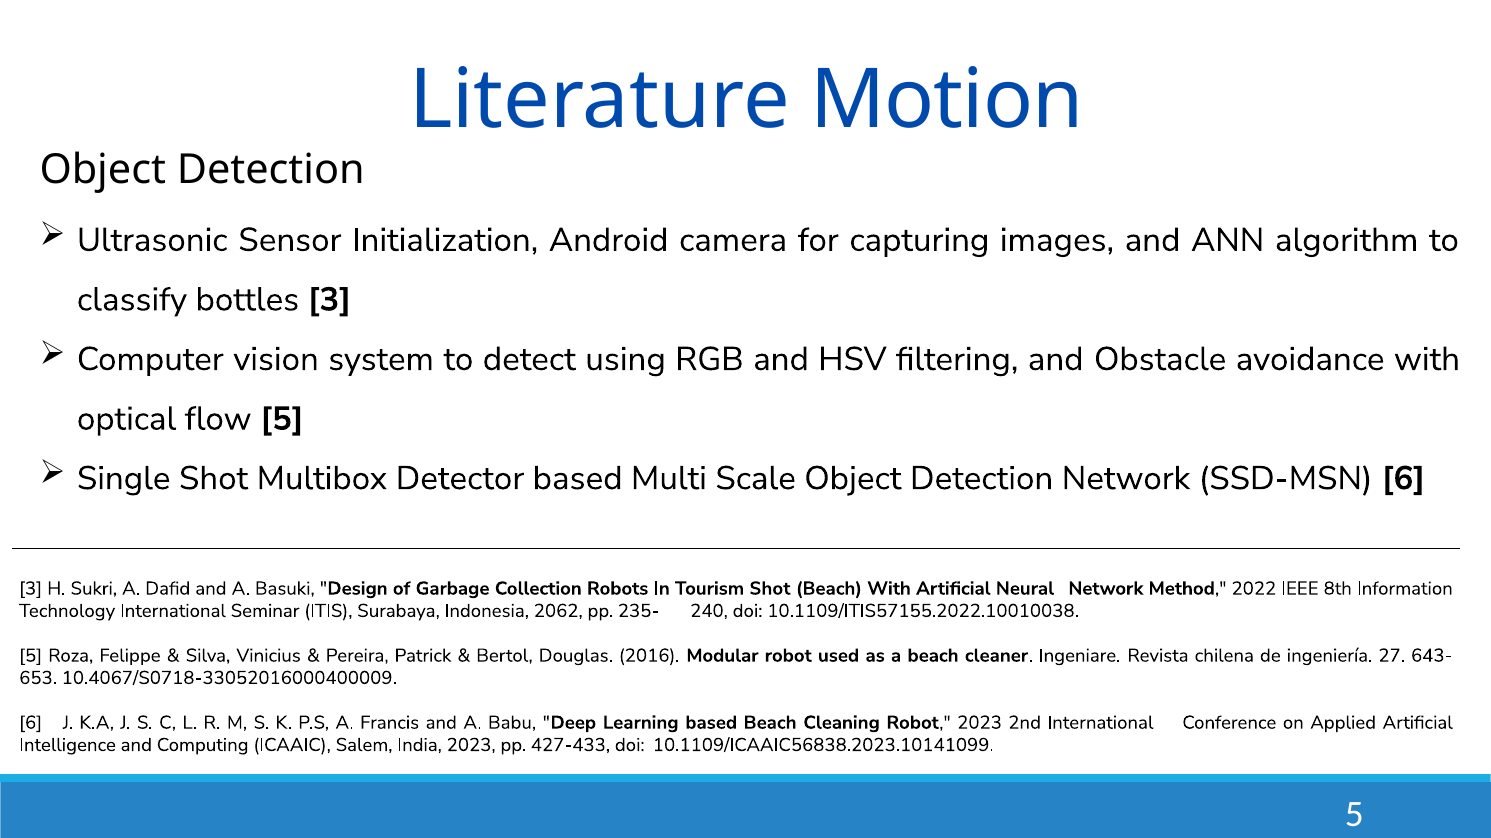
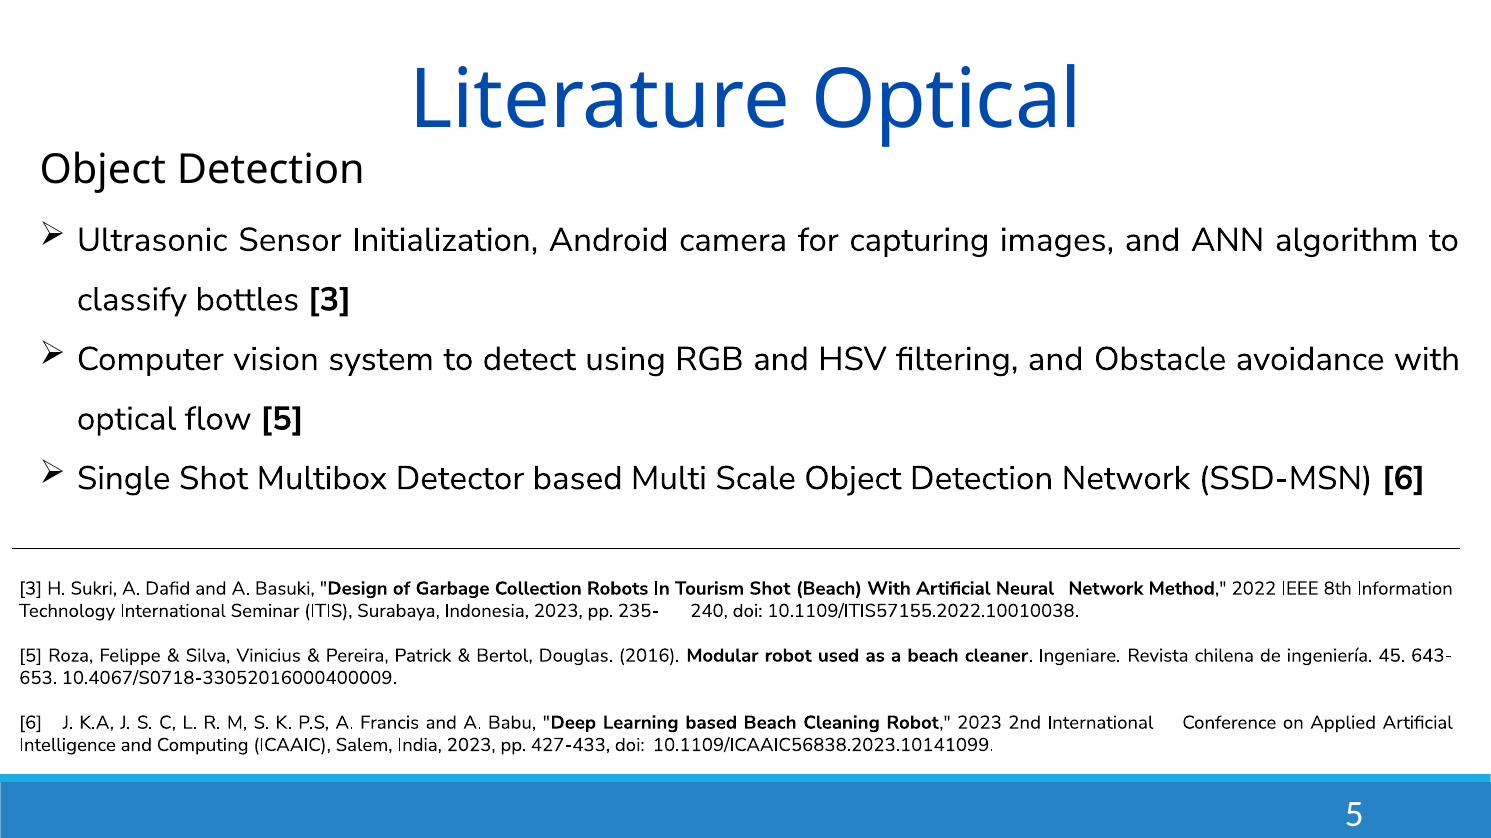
Literature Motion: Motion -> Optical (947, 100)
Indonesia 2062: 2062 -> 2023 (558, 611)
27: 27 -> 45 (1392, 656)
